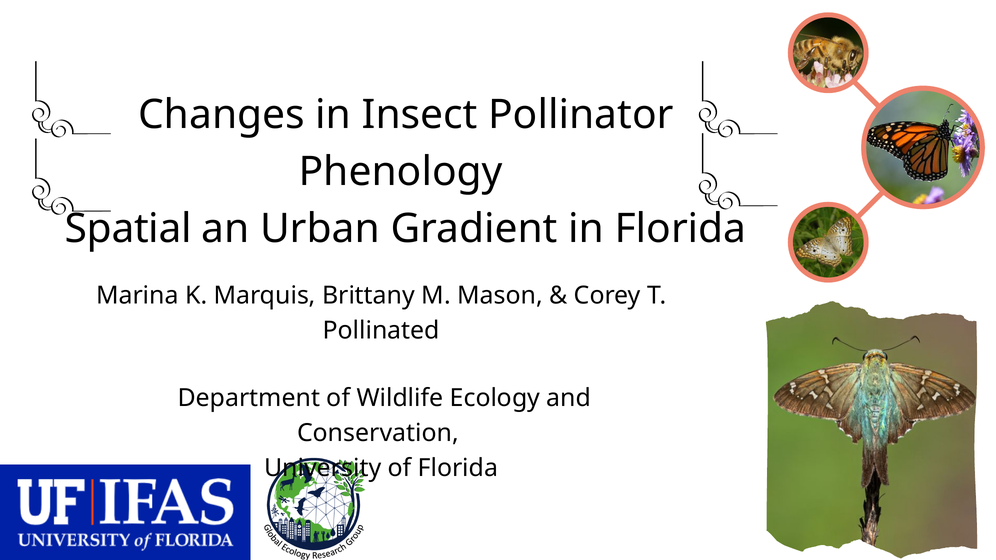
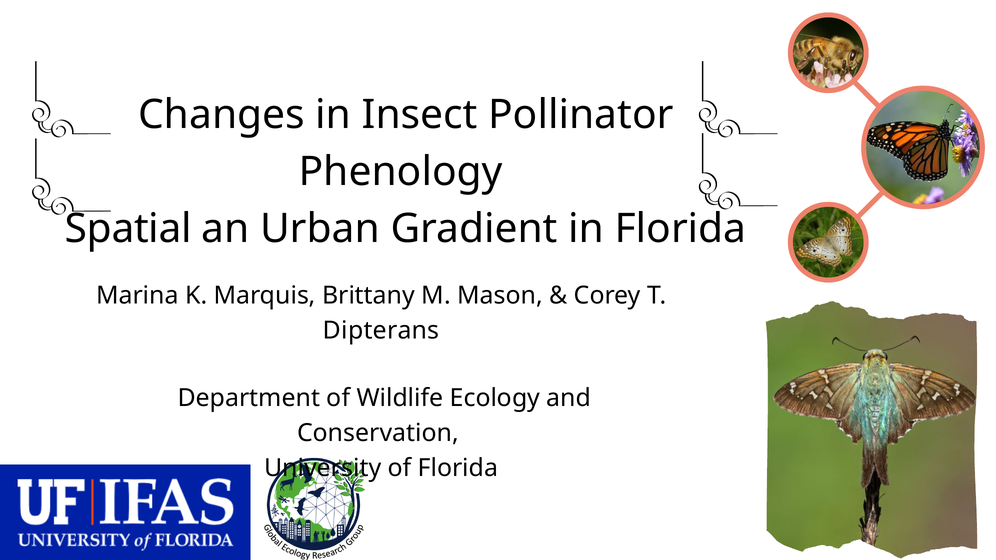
Pollinated: Pollinated -> Dipterans (381, 331)
